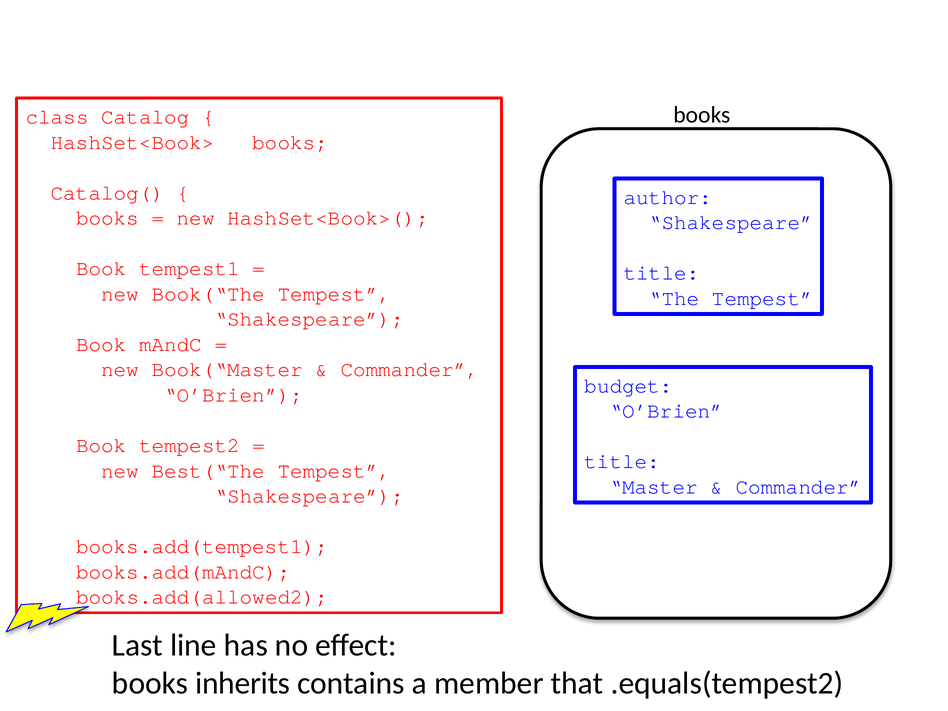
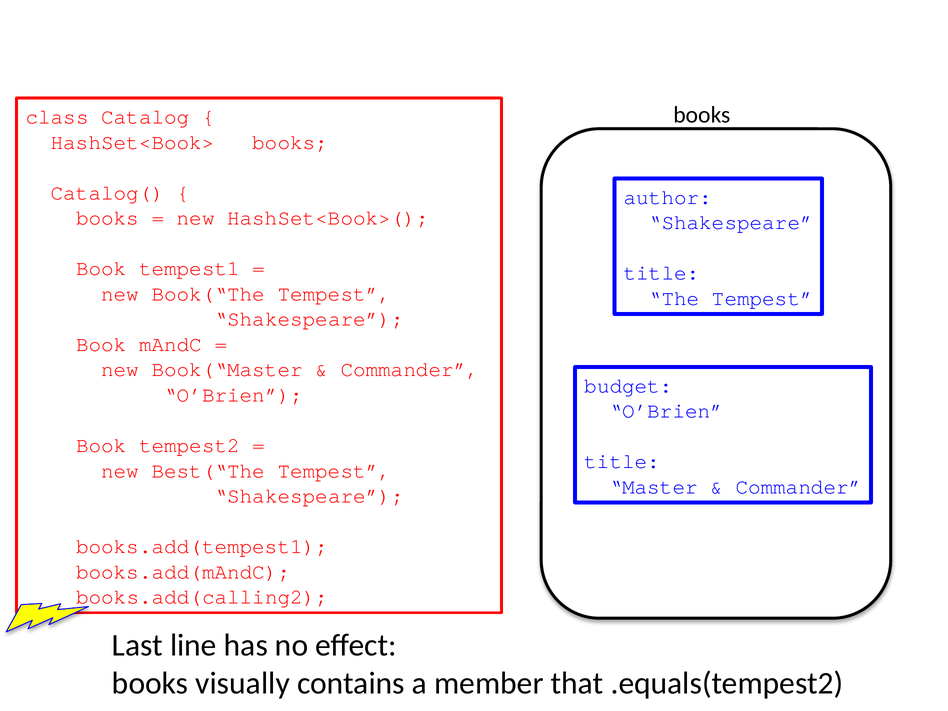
books.add(allowed2: books.add(allowed2 -> books.add(calling2 (202, 597)
inherits: inherits -> visually (243, 683)
